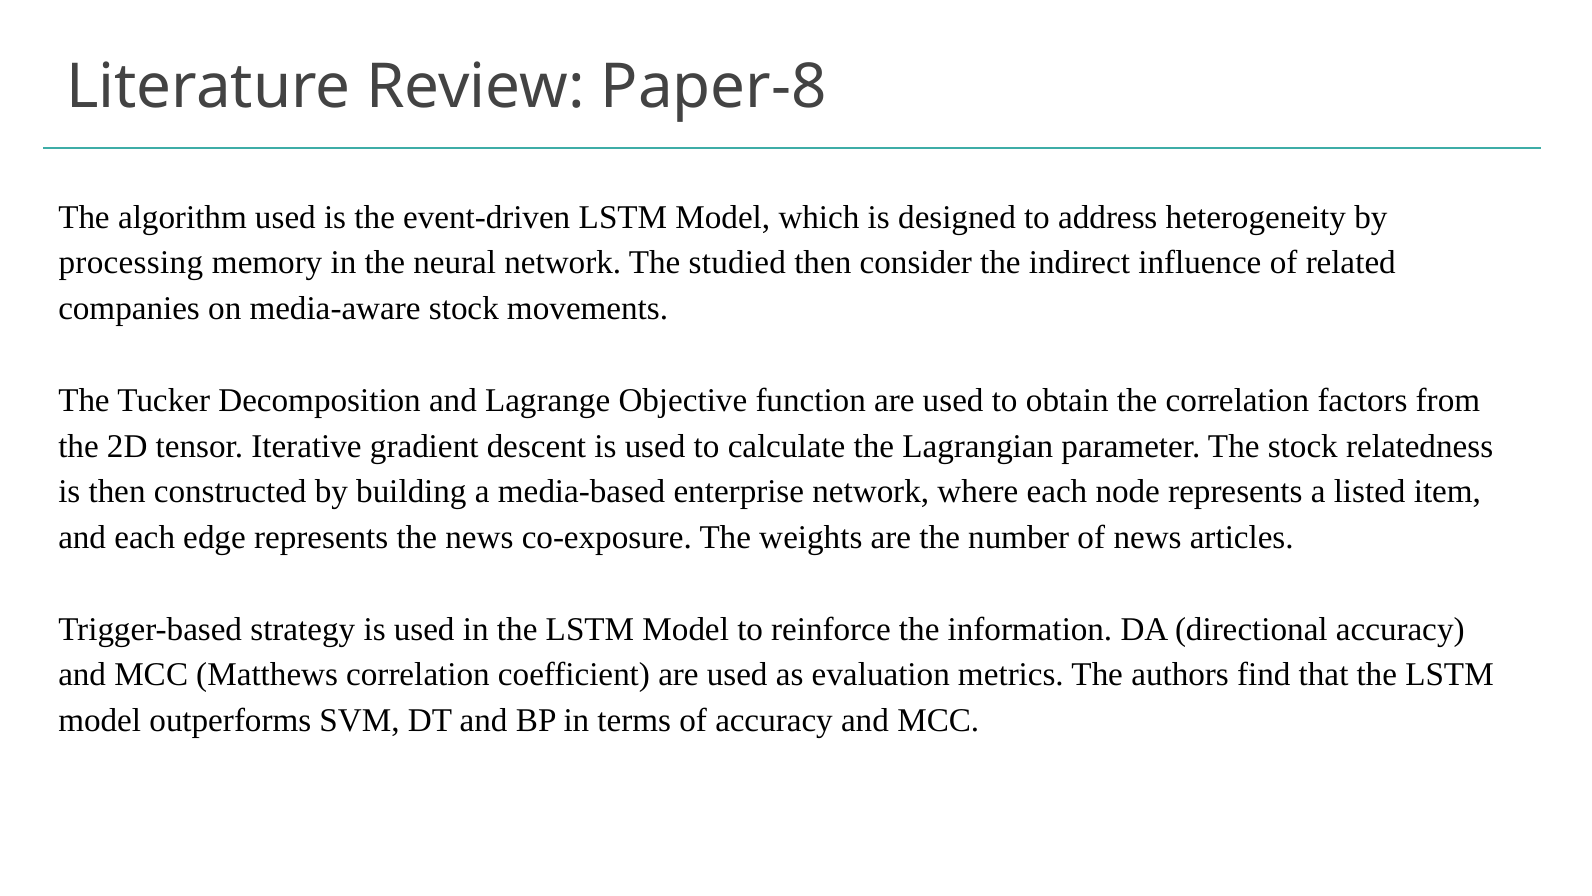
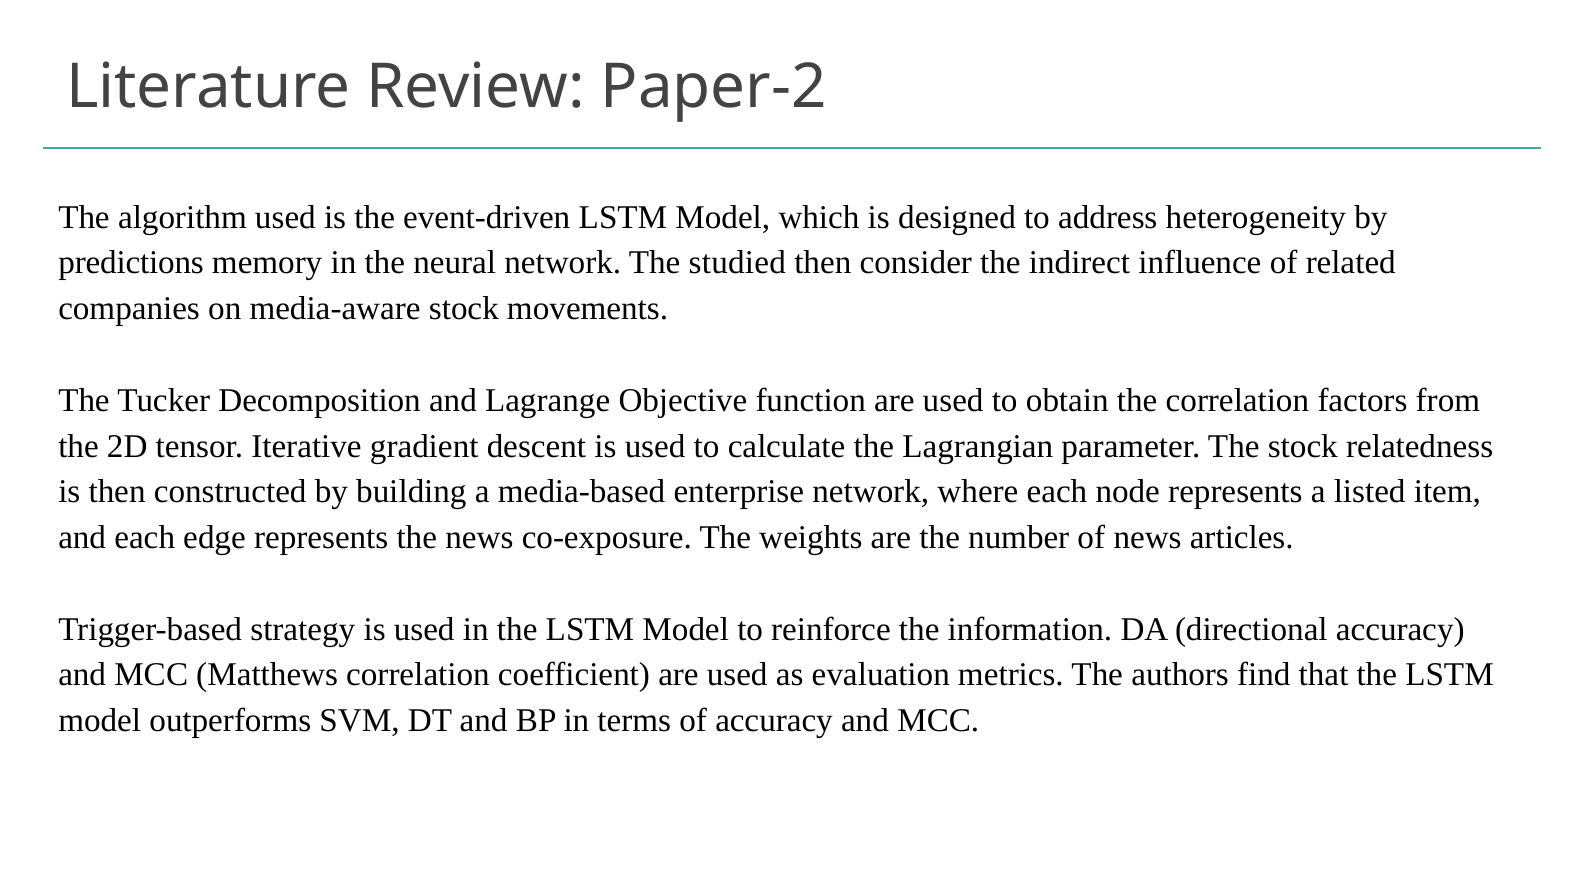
Paper-8: Paper-8 -> Paper-2 (714, 87)
processing: processing -> predictions (131, 263)
